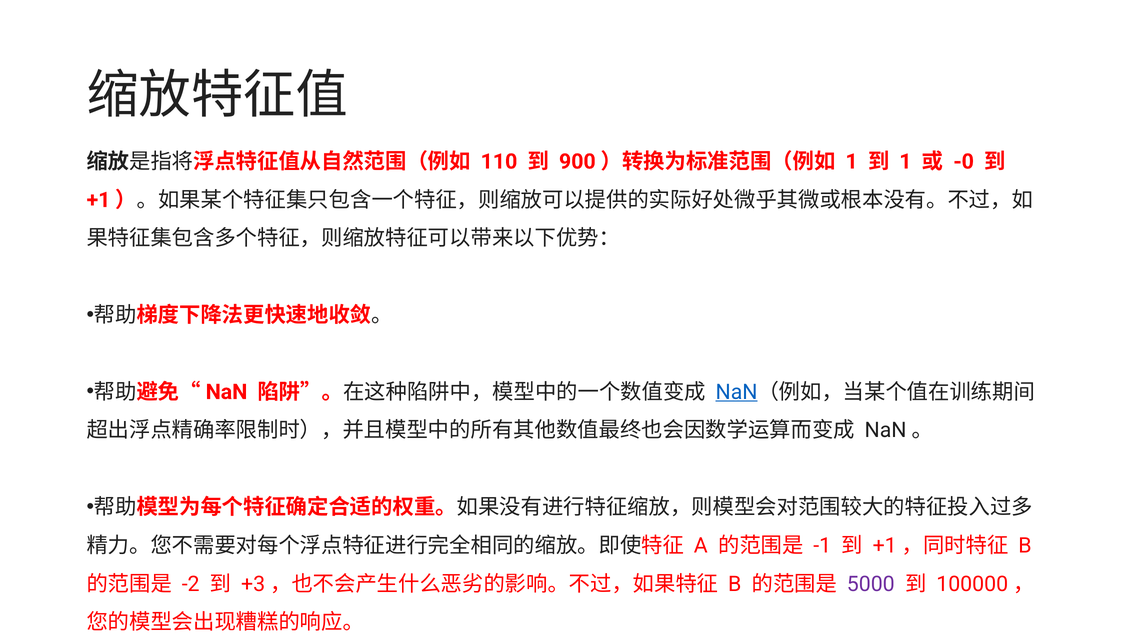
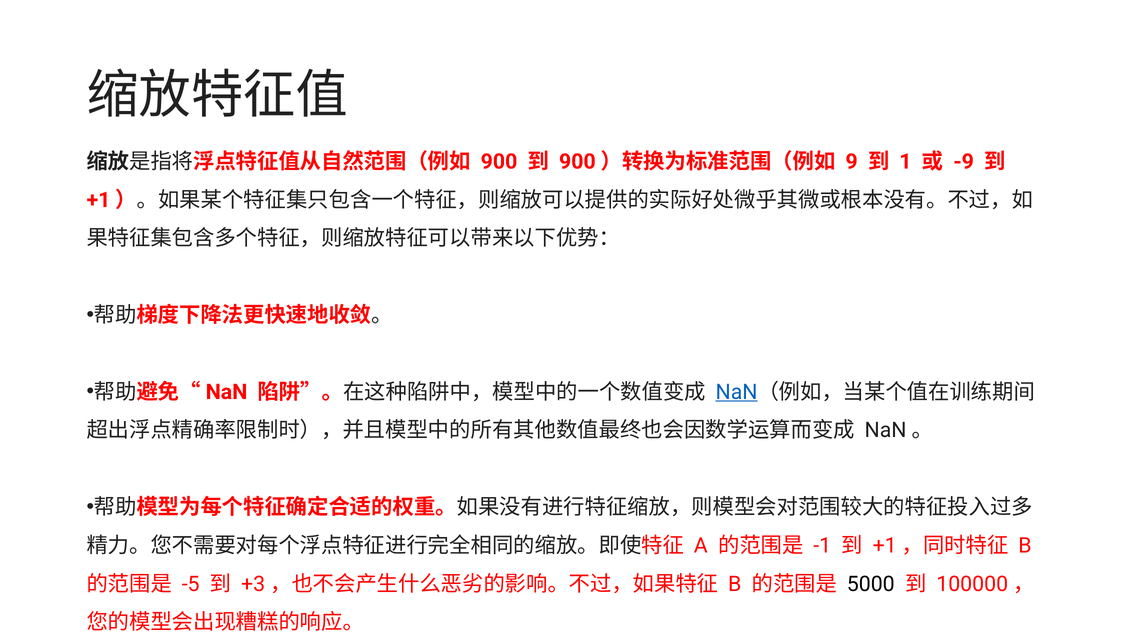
110: 110 -> 900 (499, 162)
1: 1 -> 9 (852, 162)
-0: -0 -> -9 (964, 162)
-2: -2 -> -5 (191, 584)
5000 colour: purple -> black (871, 584)
